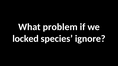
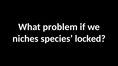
locked: locked -> niches (25, 39)
ignore: ignore -> locked (90, 39)
